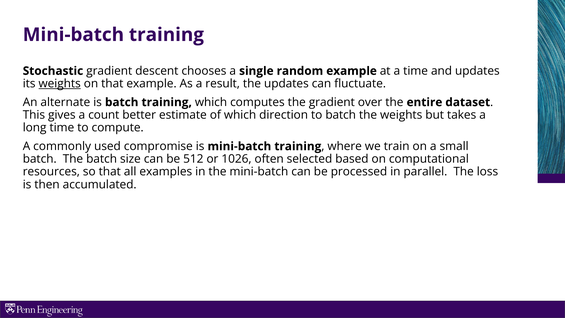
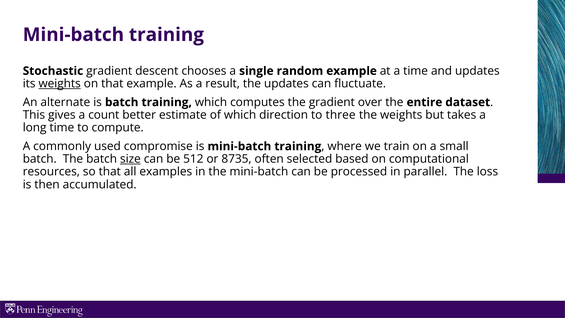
to batch: batch -> three (341, 115)
size underline: none -> present (130, 159)
1026: 1026 -> 8735 (236, 159)
